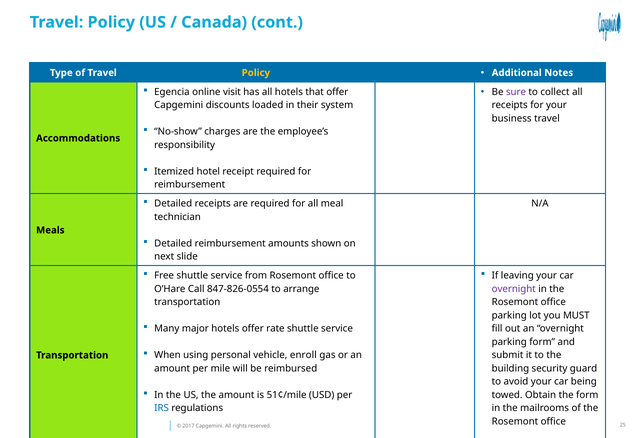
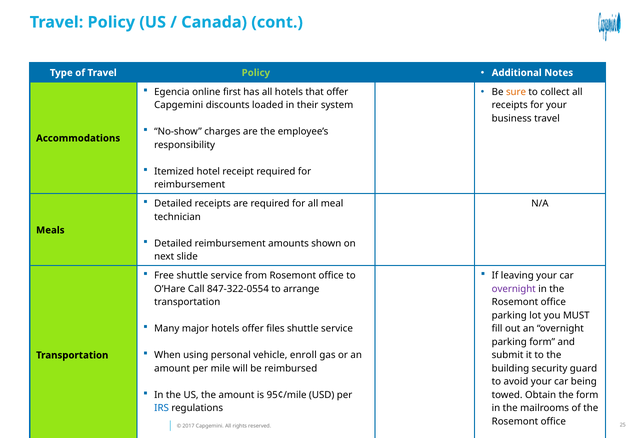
Policy colour: yellow -> light green (256, 73)
visit: visit -> first (232, 92)
sure colour: purple -> orange (516, 92)
847-826-0554: 847-826-0554 -> 847-322-0554 (238, 289)
rate: rate -> files (275, 328)
51¢/mile: 51¢/mile -> 95¢/mile (287, 395)
